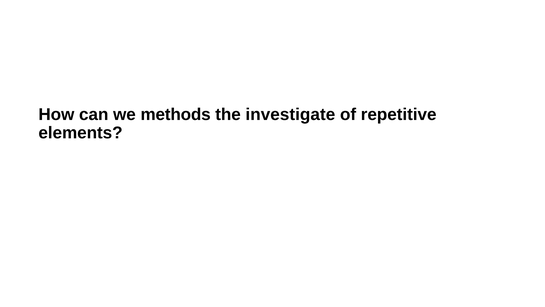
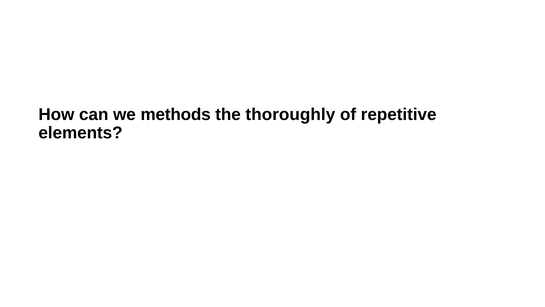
investigate: investigate -> thoroughly (290, 114)
